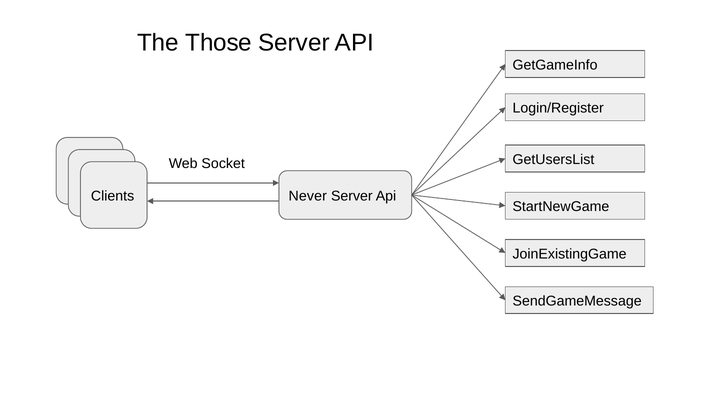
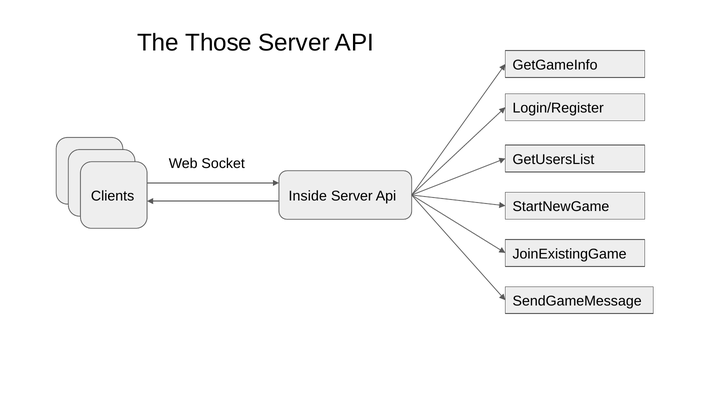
Never: Never -> Inside (308, 196)
